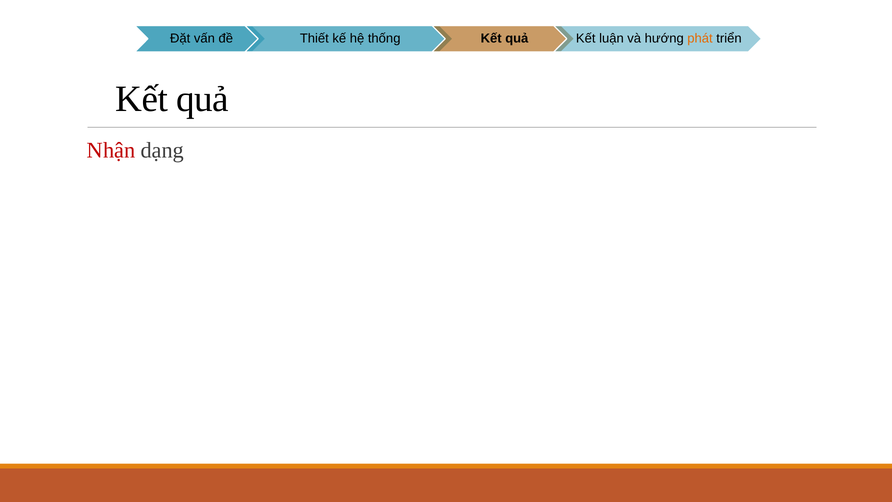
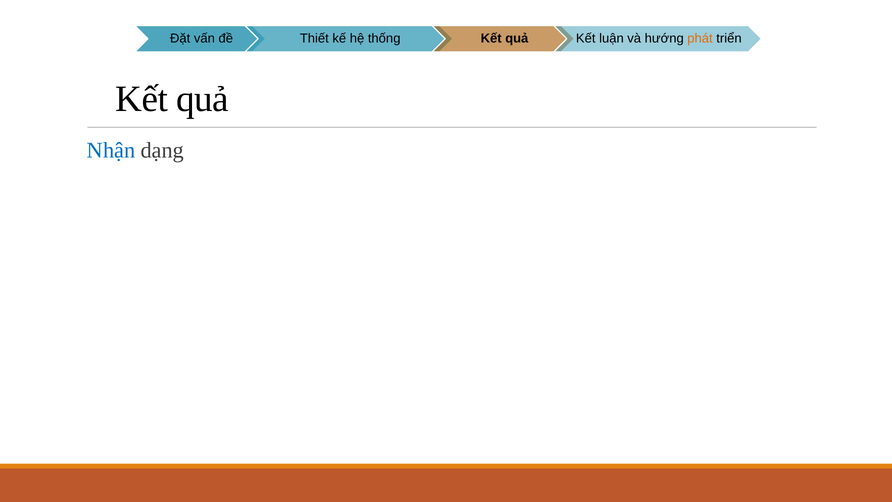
Nhận colour: red -> blue (111, 150)
